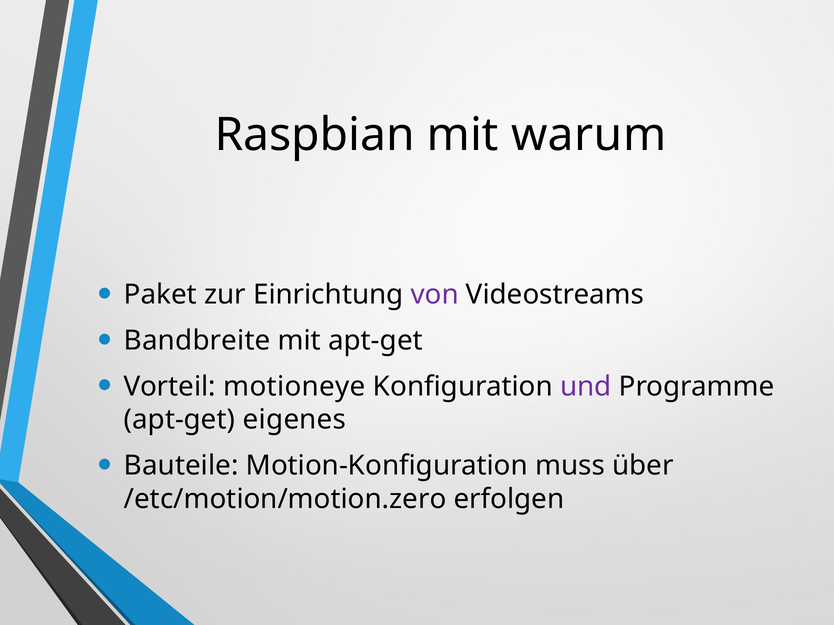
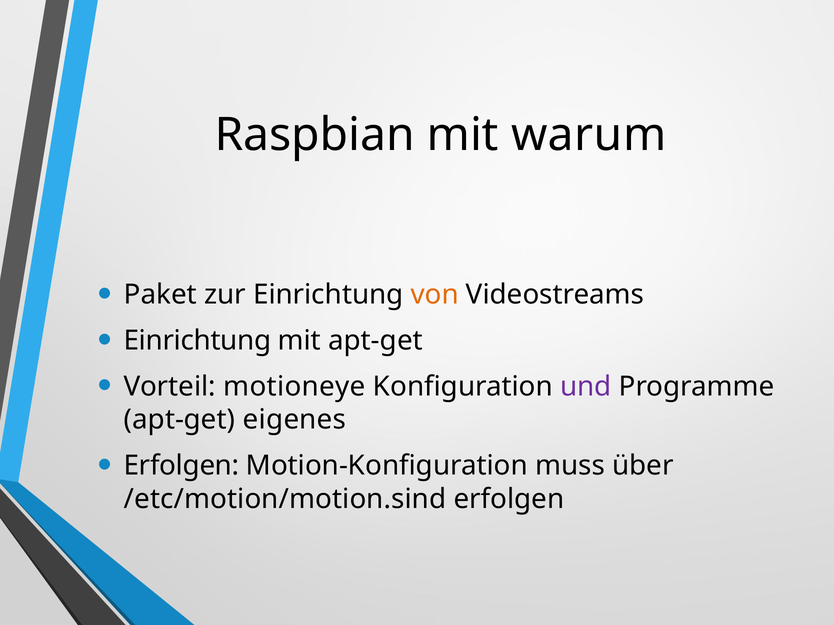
von colour: purple -> orange (435, 295)
Bandbreite: Bandbreite -> Einrichtung (197, 341)
Bauteile: Bauteile -> Erfolgen (181, 466)
/etc/motion/motion.zero: /etc/motion/motion.zero -> /etc/motion/motion.sind (285, 499)
